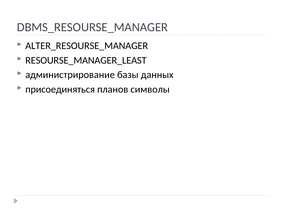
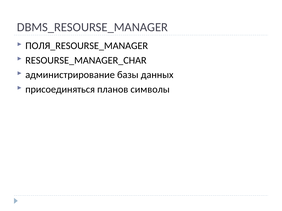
ALTER_RESOURSE_MANAGER: ALTER_RESOURSE_MANAGER -> ПОЛЯ_RESOURSE_MANAGER (87, 46)
RESOURSE_MANAGER_LEAST: RESOURSE_MANAGER_LEAST -> RESOURSE_MANAGER_CHAR (86, 60)
